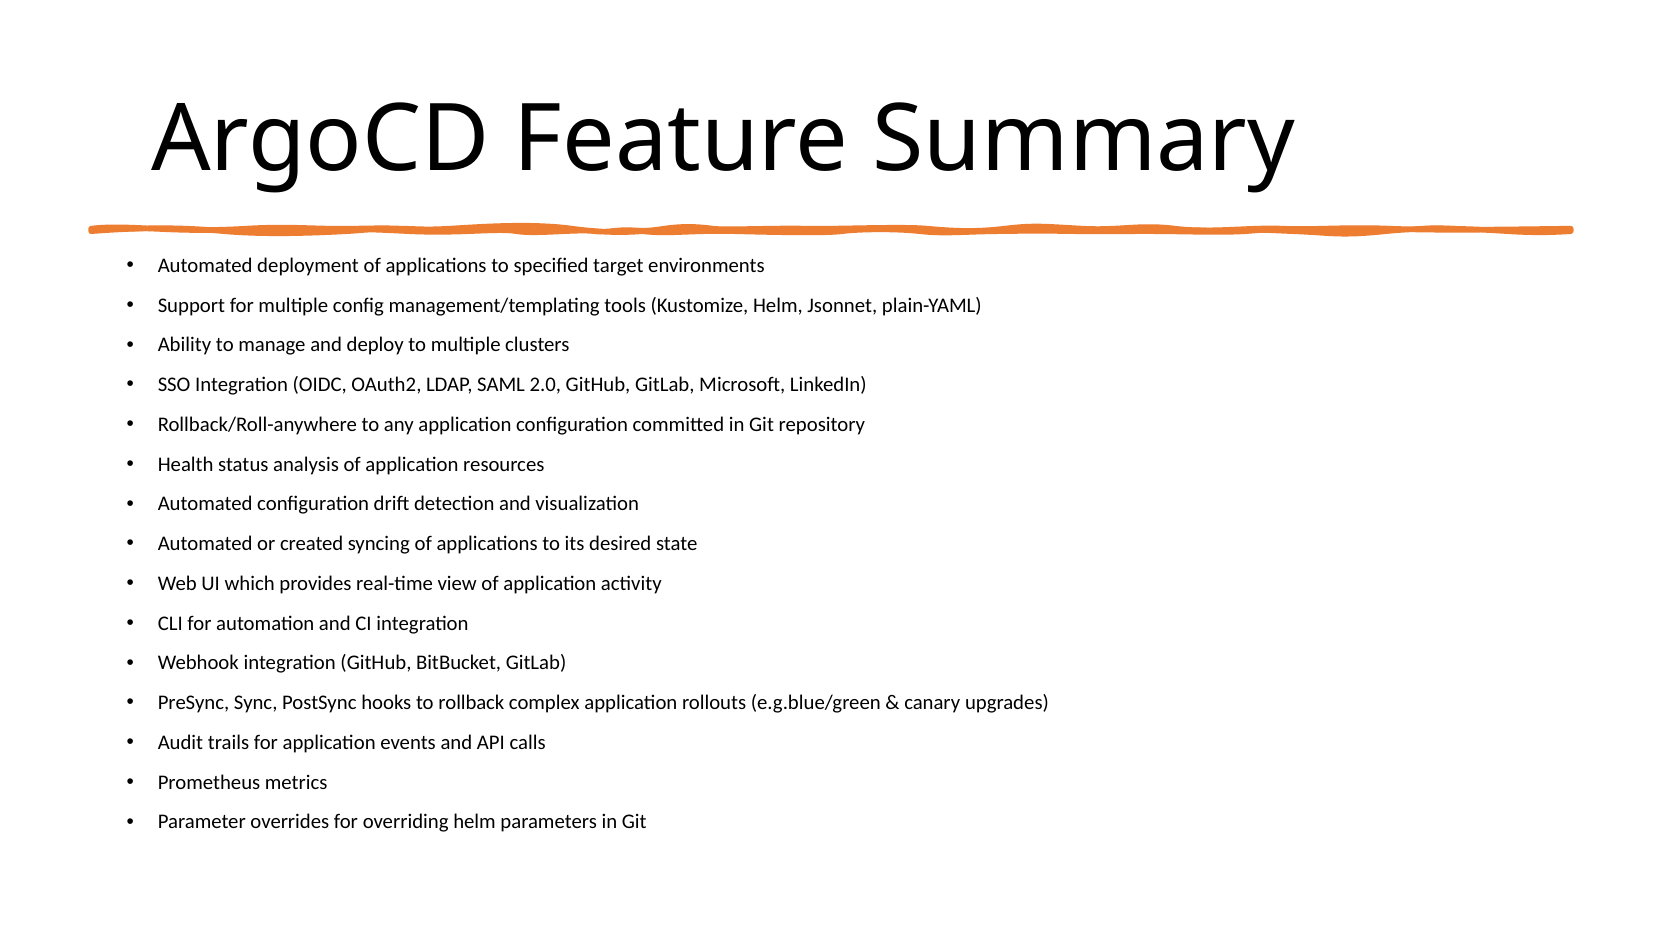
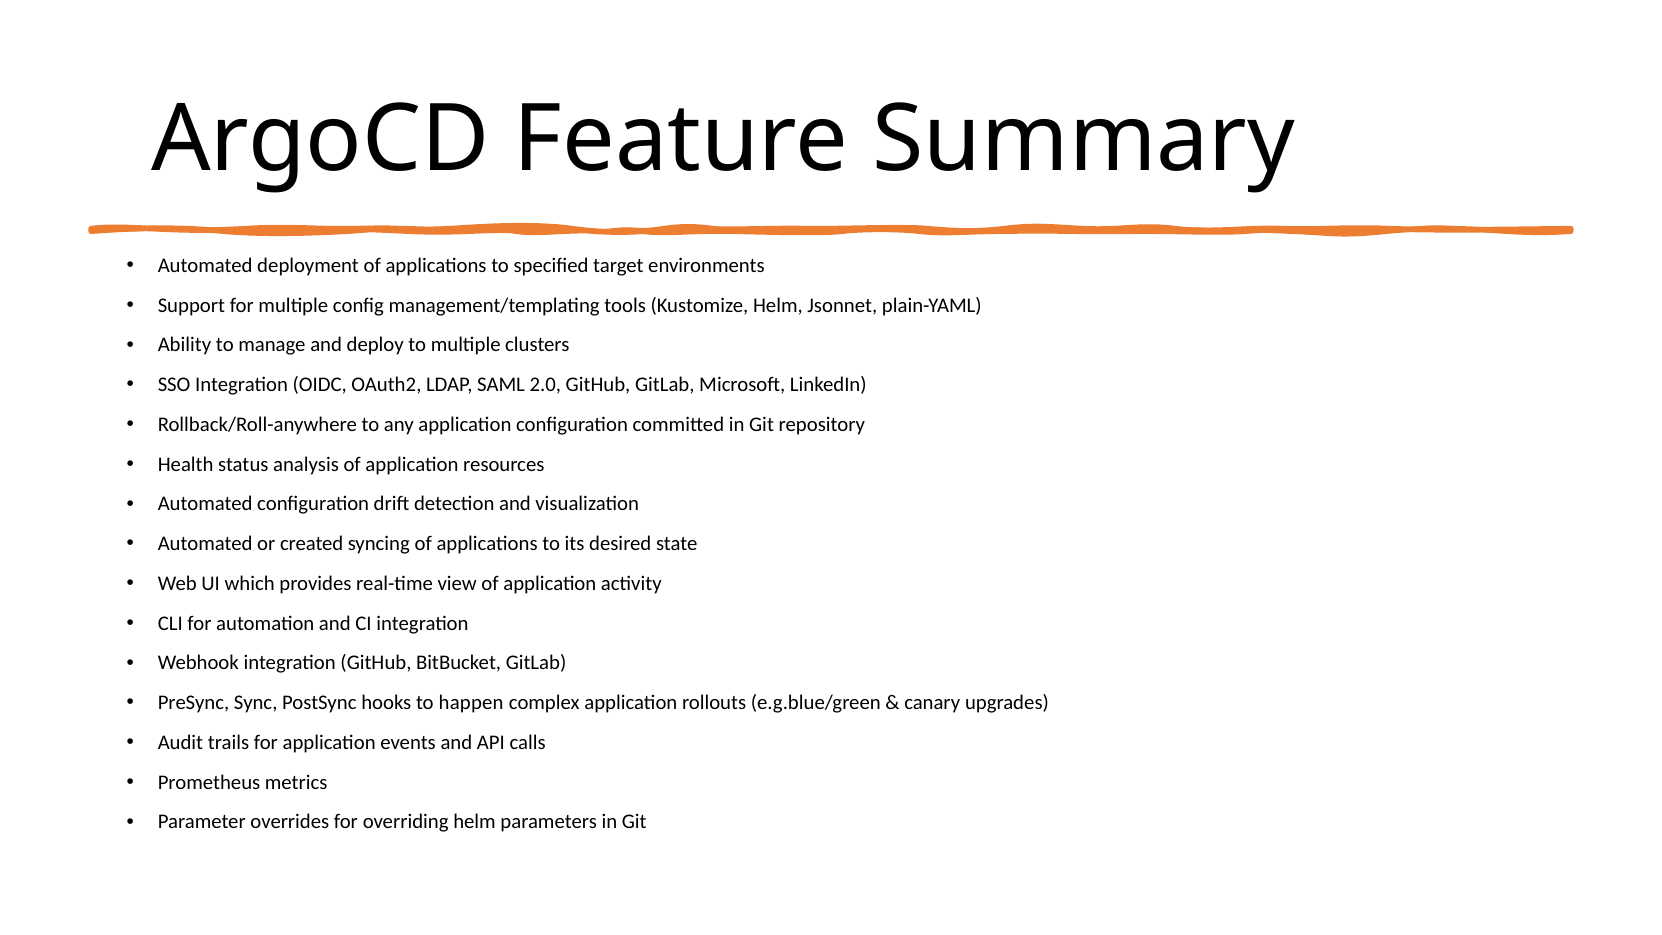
rollback: rollback -> happen (471, 703)
